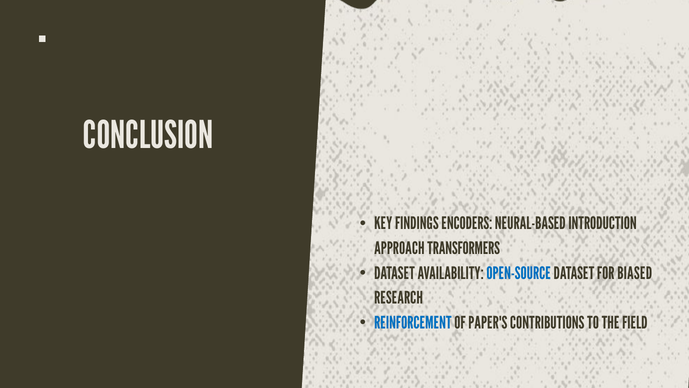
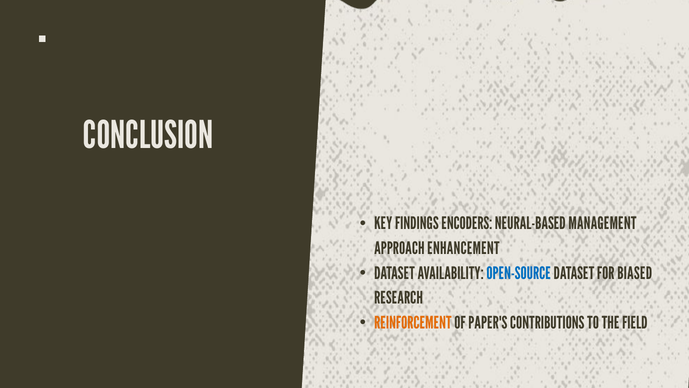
INTRODUCTION: INTRODUCTION -> MANAGEMENT (602, 224)
TRANSFORMERS: TRANSFORMERS -> ENHANCEMENT (463, 248)
REINFORCEMENT colour: blue -> orange (413, 323)
